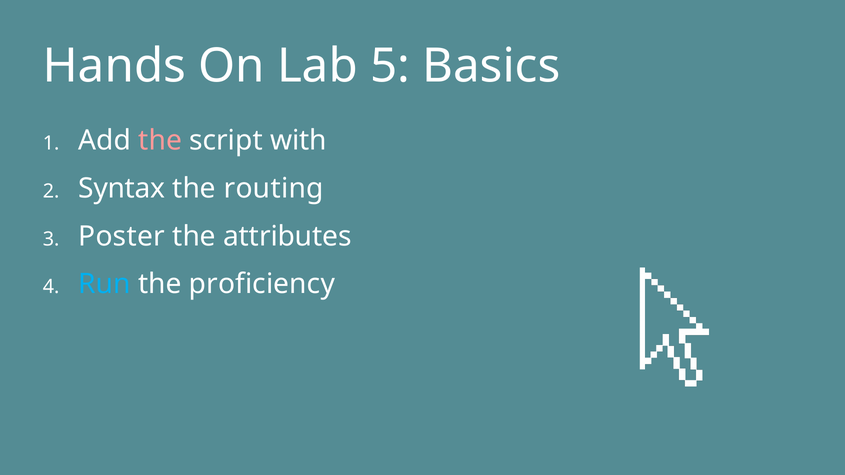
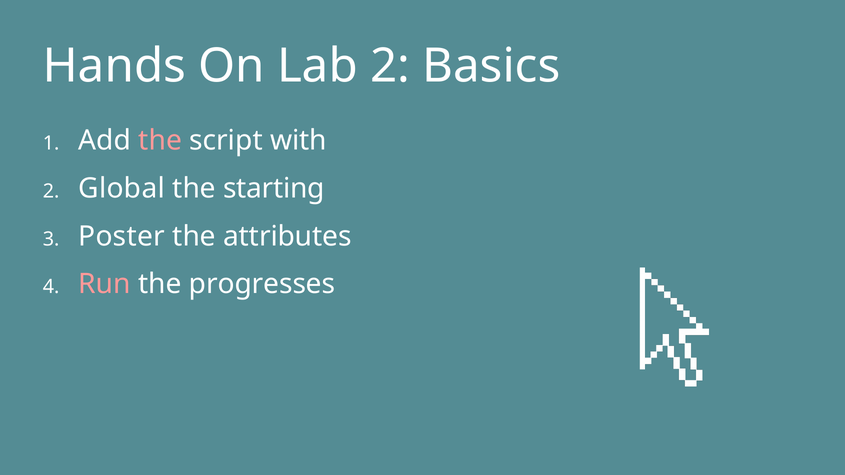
Lab 5: 5 -> 2 (390, 66)
Syntax: Syntax -> Global (122, 189)
routing: routing -> starting (274, 189)
Run colour: light blue -> pink (105, 284)
proficiency: proficiency -> progresses (262, 284)
